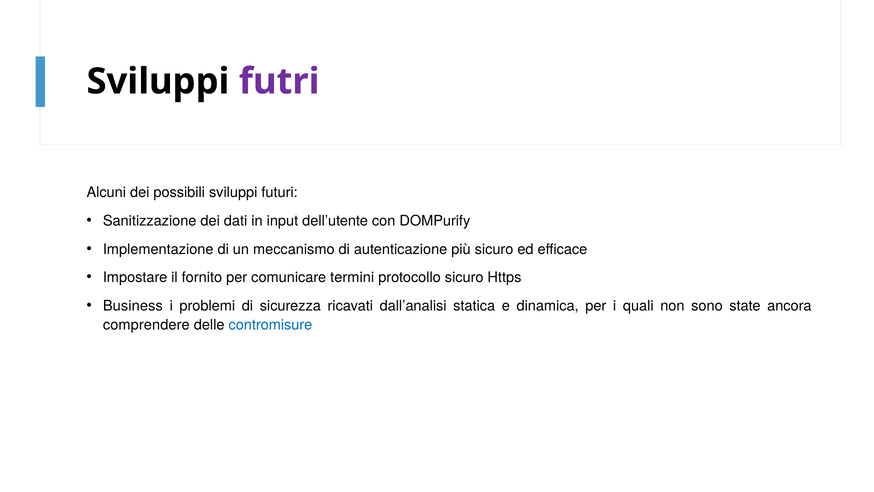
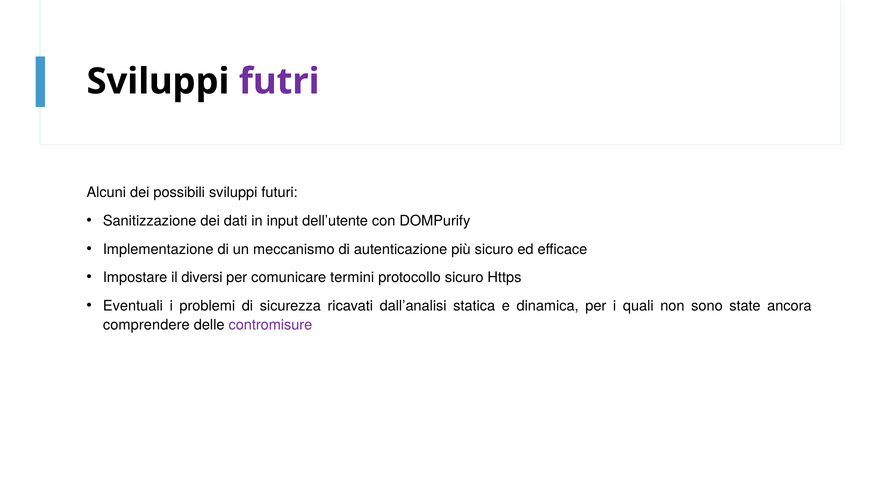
fornito: fornito -> diversi (202, 277)
Business: Business -> Eventuali (133, 306)
contromisure colour: blue -> purple (270, 325)
